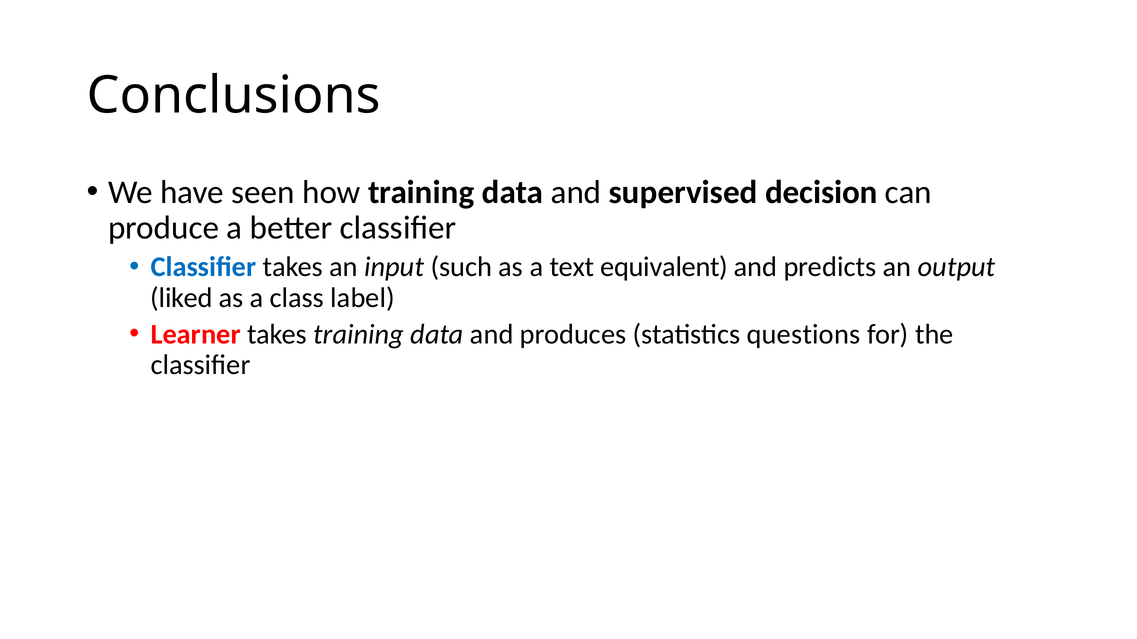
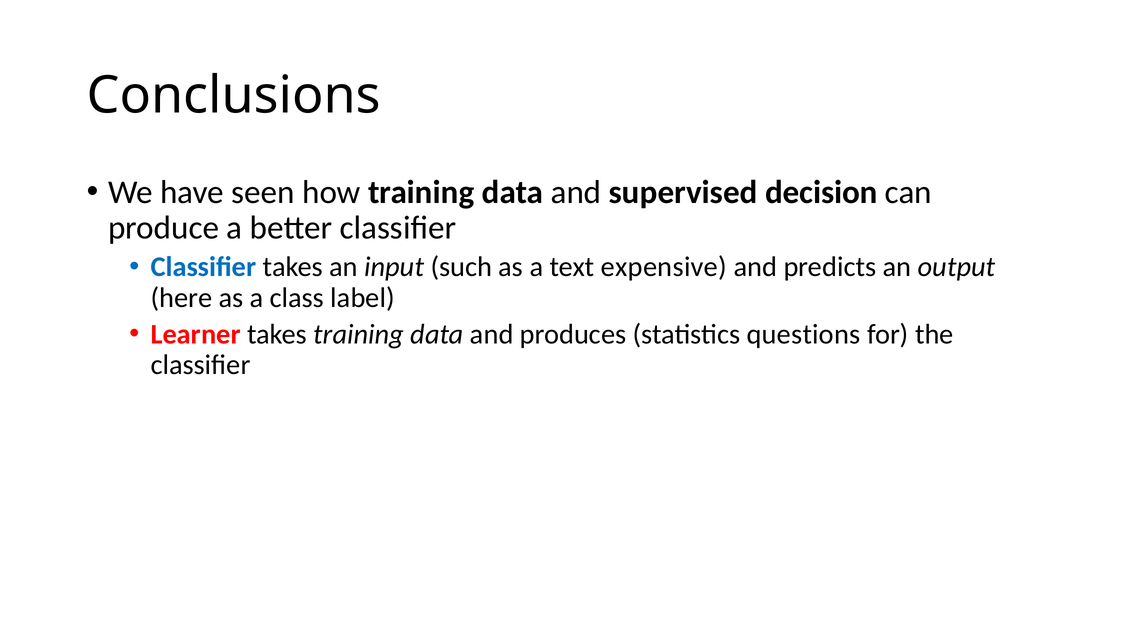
equivalent: equivalent -> expensive (664, 267)
liked: liked -> here (181, 298)
